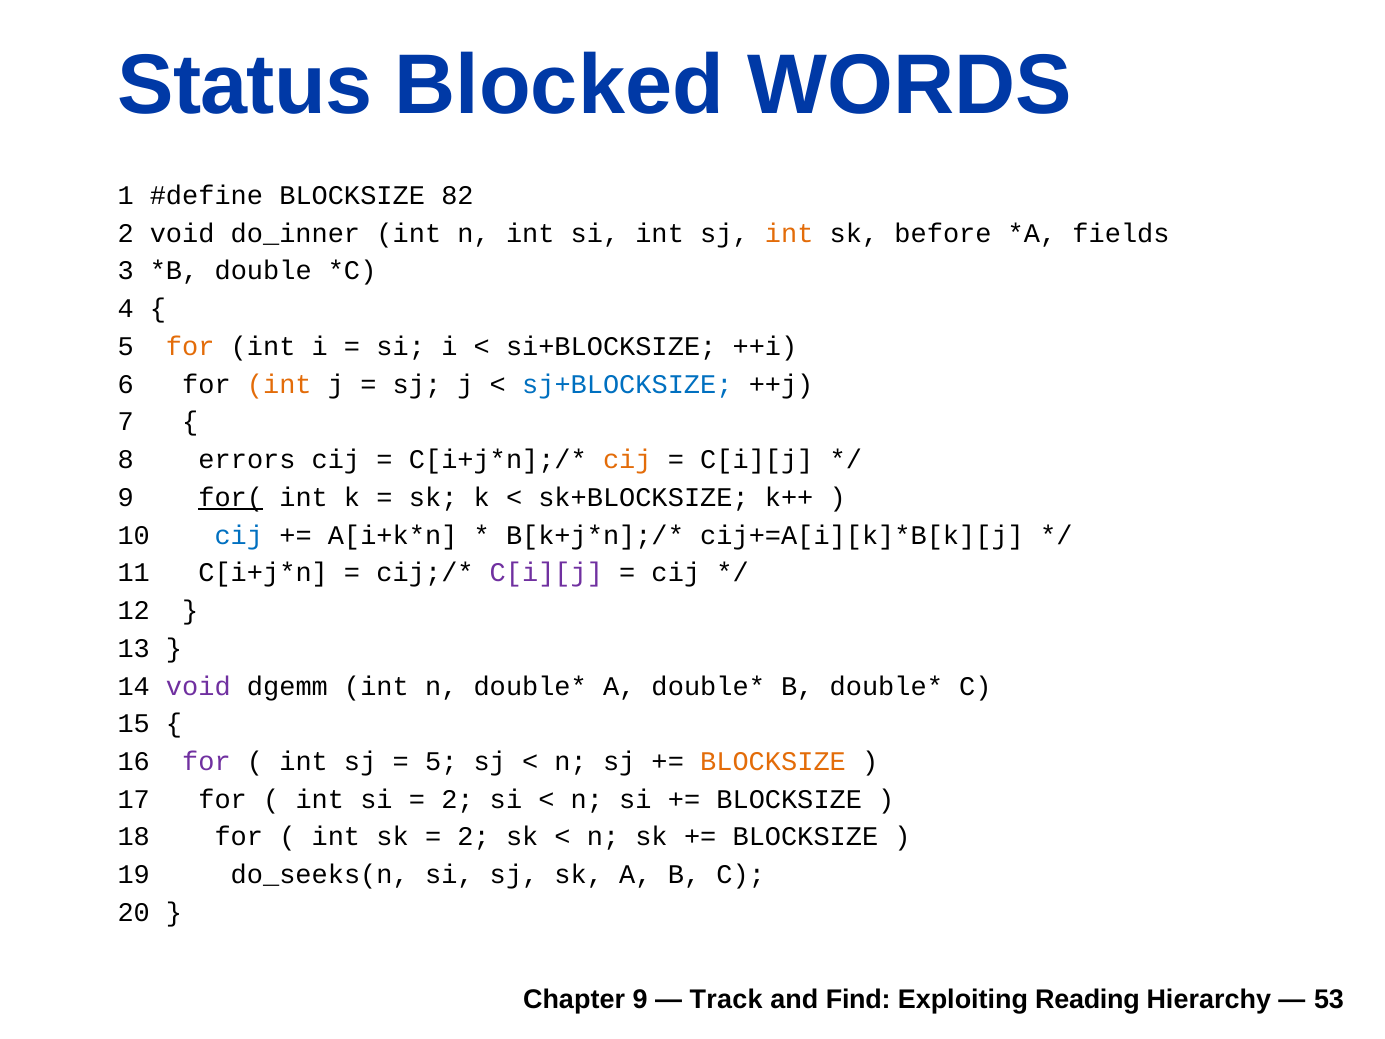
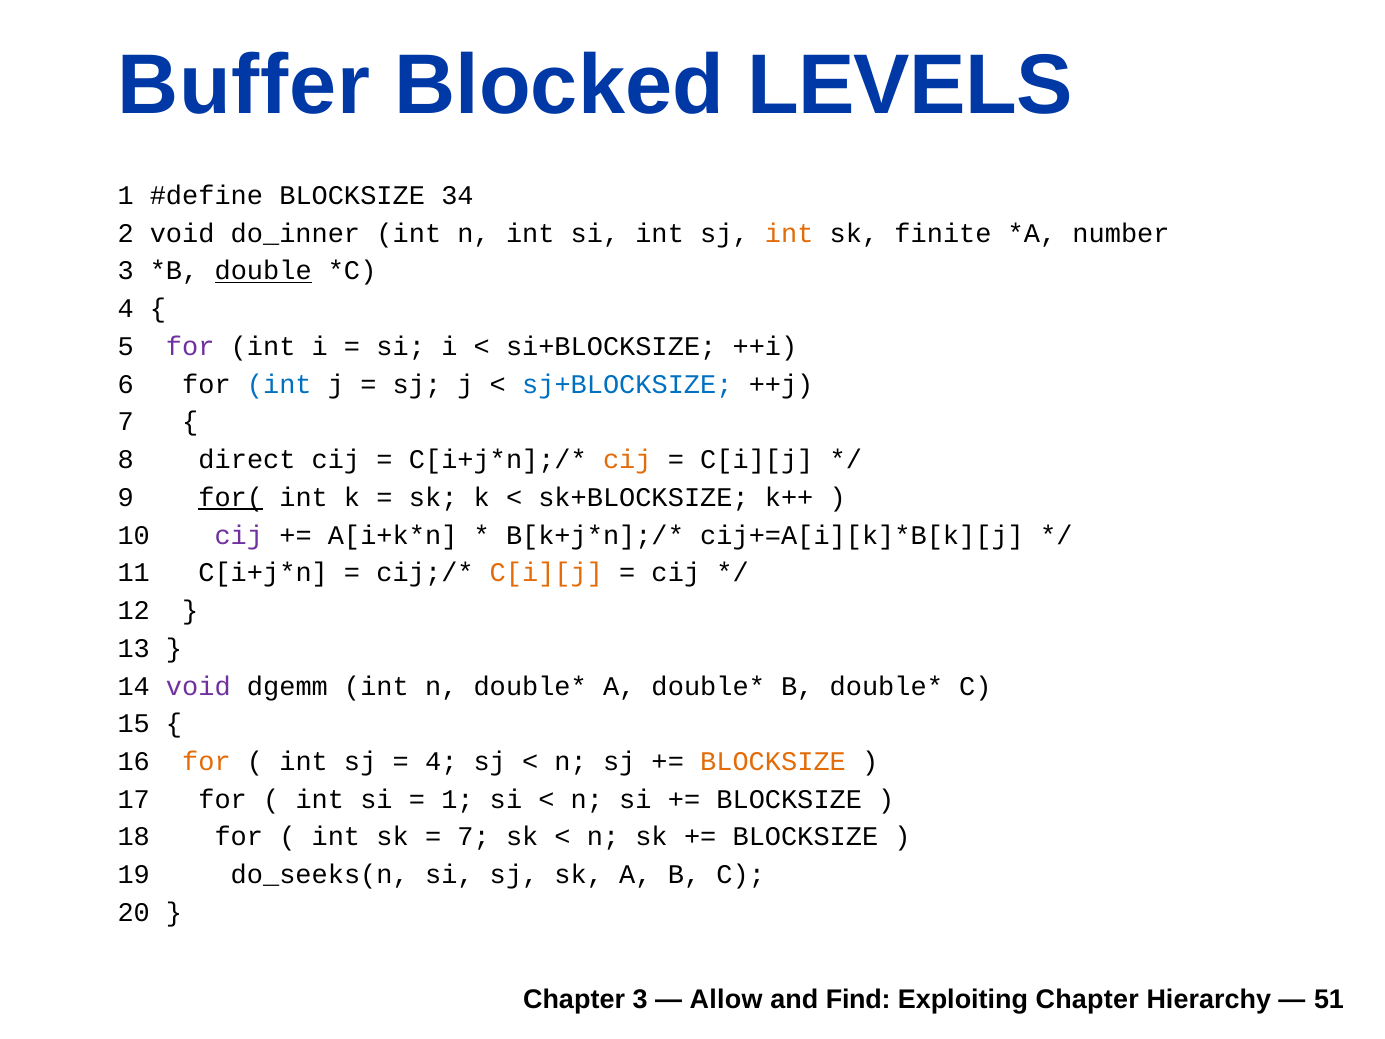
Status: Status -> Buffer (244, 86)
WORDS: WORDS -> LEVELS (910, 86)
82: 82 -> 34 (457, 195)
before: before -> finite (943, 233)
fields: fields -> number (1121, 233)
double underline: none -> present (263, 271)
for colour: orange -> purple (190, 346)
int colour: orange -> blue (279, 384)
errors: errors -> direct (247, 460)
cij colour: blue -> purple (239, 535)
C[i][j colour: purple -> orange (546, 573)
for colour: purple -> orange (206, 761)
5: 5 -> 4 (441, 761)
2: 2 -> 1 (457, 799)
2: 2 -> 7 (474, 837)
Chapter 9: 9 -> 3 (640, 1000)
Track: Track -> Allow (726, 1000)
Exploiting Reading: Reading -> Chapter (1087, 1000)
53: 53 -> 51 (1329, 1000)
